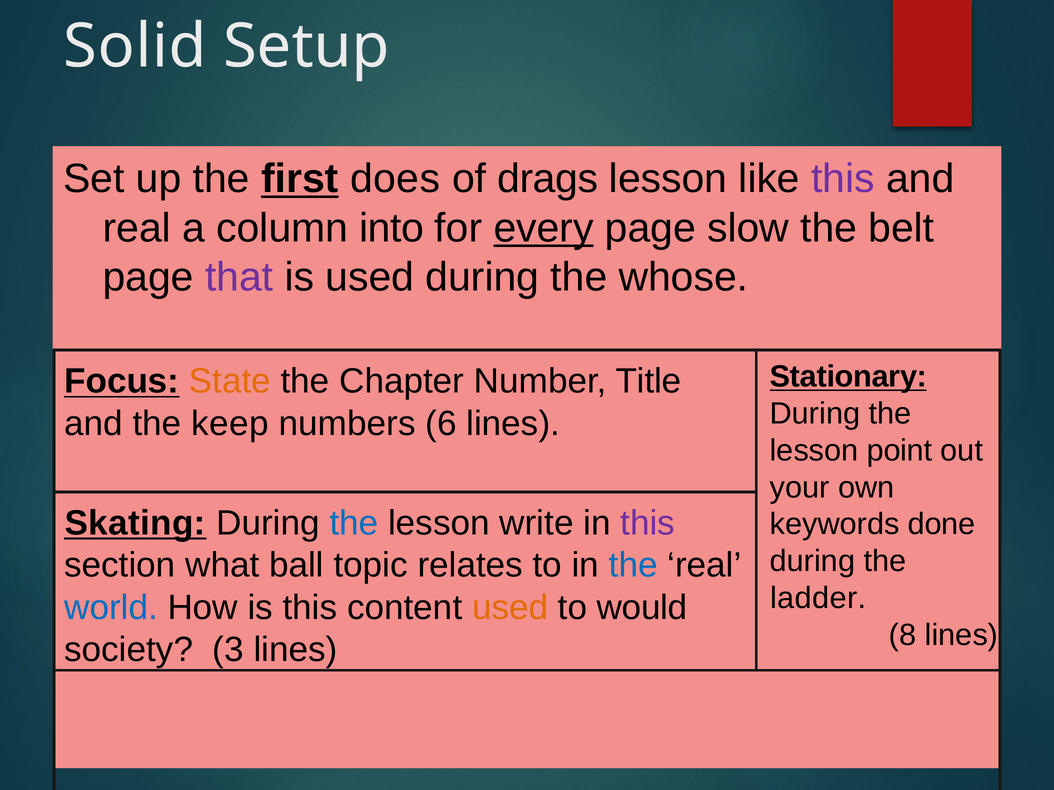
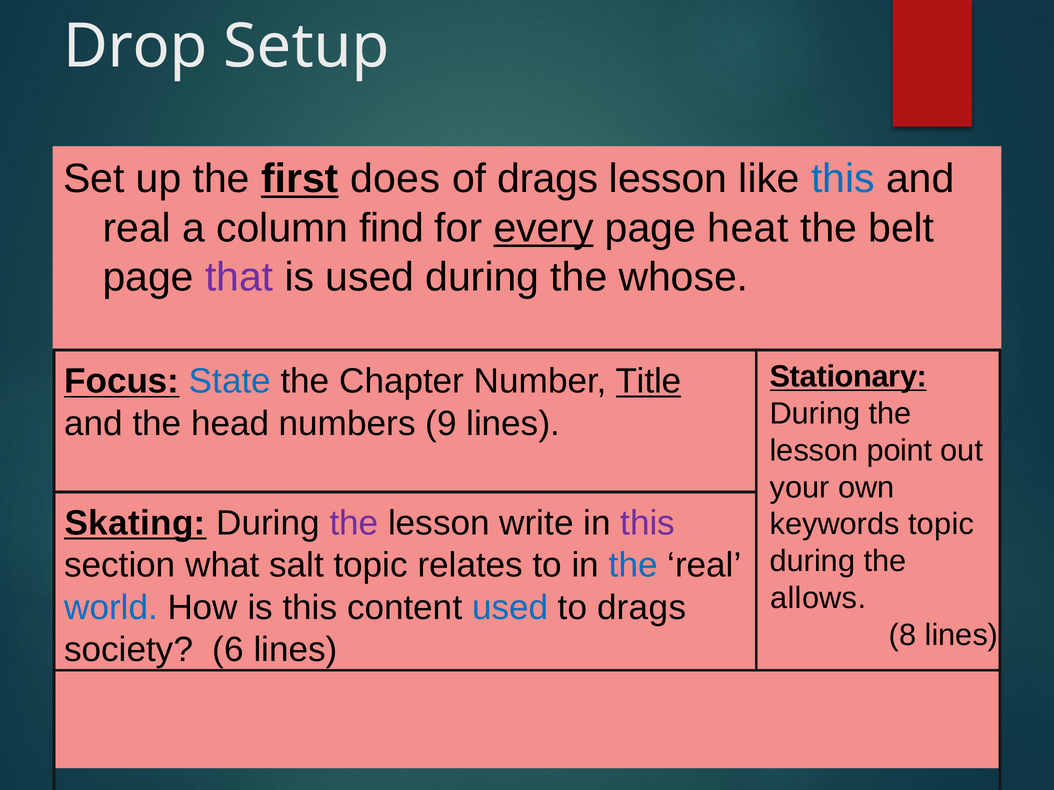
Solid: Solid -> Drop (135, 46)
this colour: purple -> blue (843, 179)
into: into -> find (392, 228)
slow: slow -> heat (748, 228)
State colour: orange -> blue (230, 382)
Title underline: none -> present (648, 382)
keep: keep -> head (230, 424)
6: 6 -> 9 (441, 424)
the colour: blue -> purple (354, 524)
keywords done: done -> topic (941, 525)
ball: ball -> salt (296, 566)
ladder: ladder -> allows (818, 598)
used colour: orange -> blue (510, 608)
to would: would -> drags (642, 608)
3: 3 -> 6 (228, 650)
